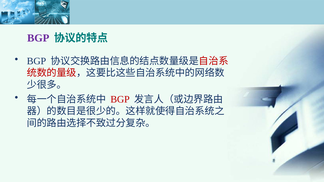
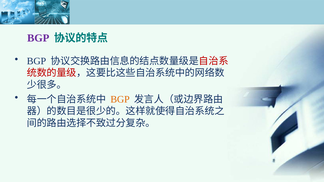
BGP colour: red -> orange (120, 99)
